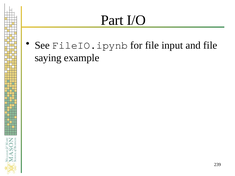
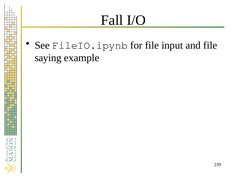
Part: Part -> Fall (112, 20)
